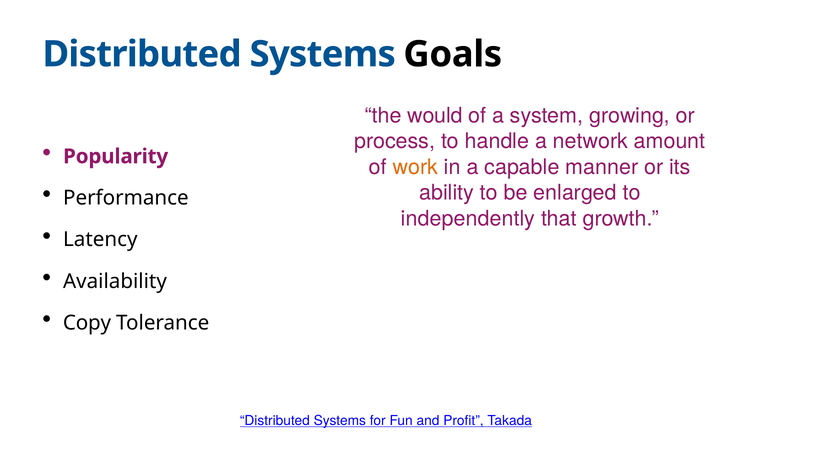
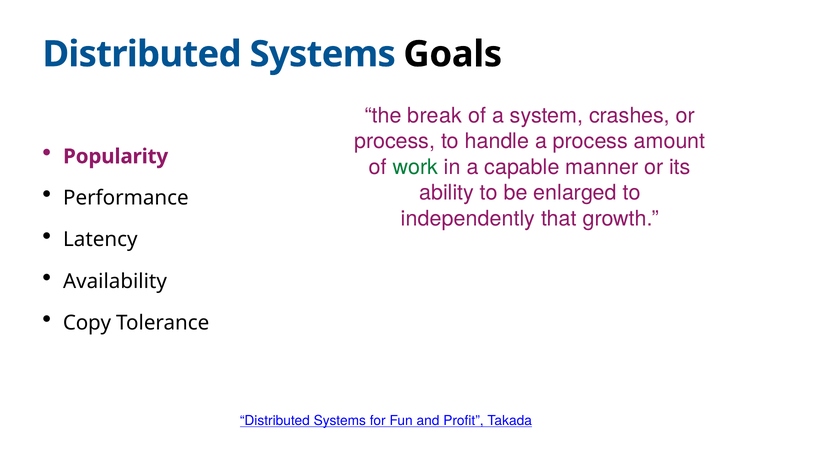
would: would -> break (435, 115)
growing: growing -> crashes (630, 115)
a network: network -> process (590, 141)
work colour: orange -> green (415, 167)
